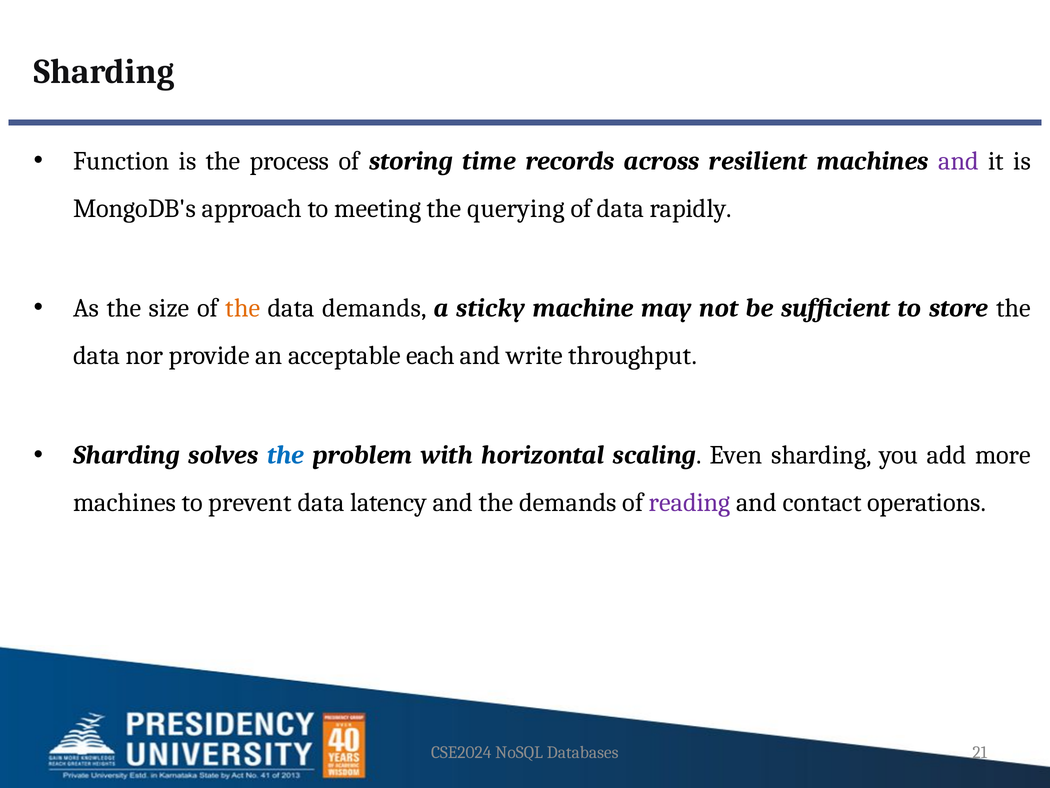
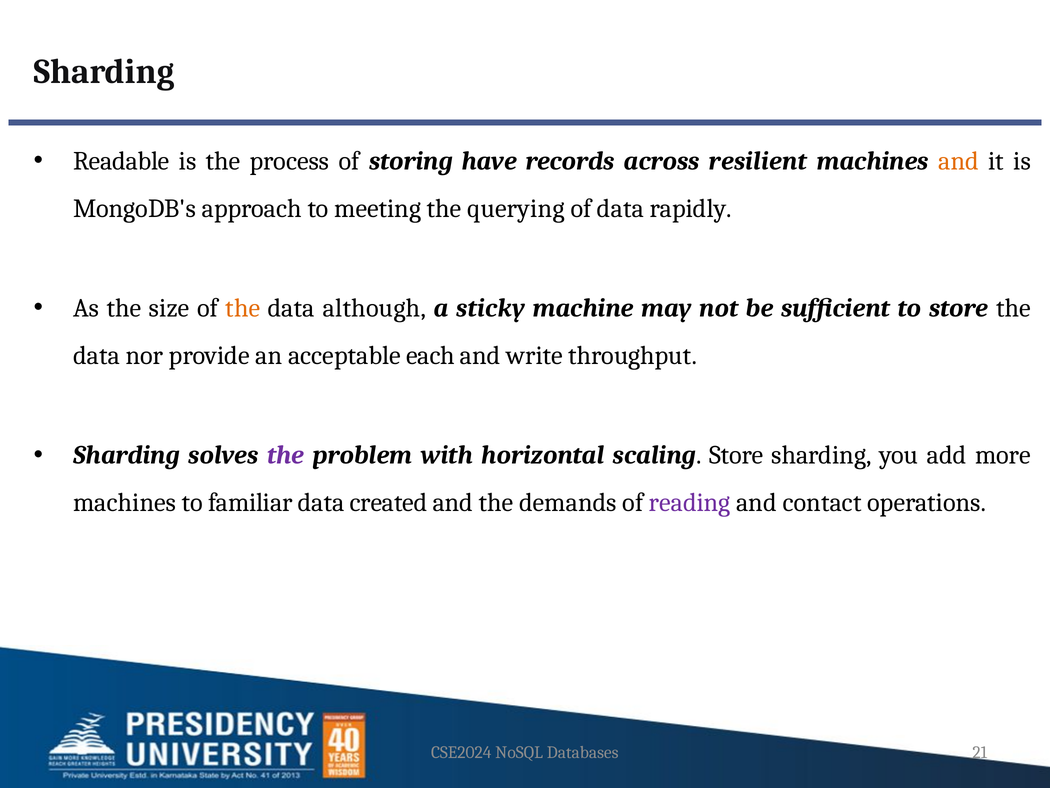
Function: Function -> Readable (121, 161)
time: time -> have (489, 161)
and colour: purple -> orange (959, 161)
data demands: demands -> although (374, 308)
the colour: blue -> purple (286, 455)
scaling Even: Even -> Store (736, 455)
prevent: prevent -> familiar (250, 502)
latency: latency -> created (388, 502)
